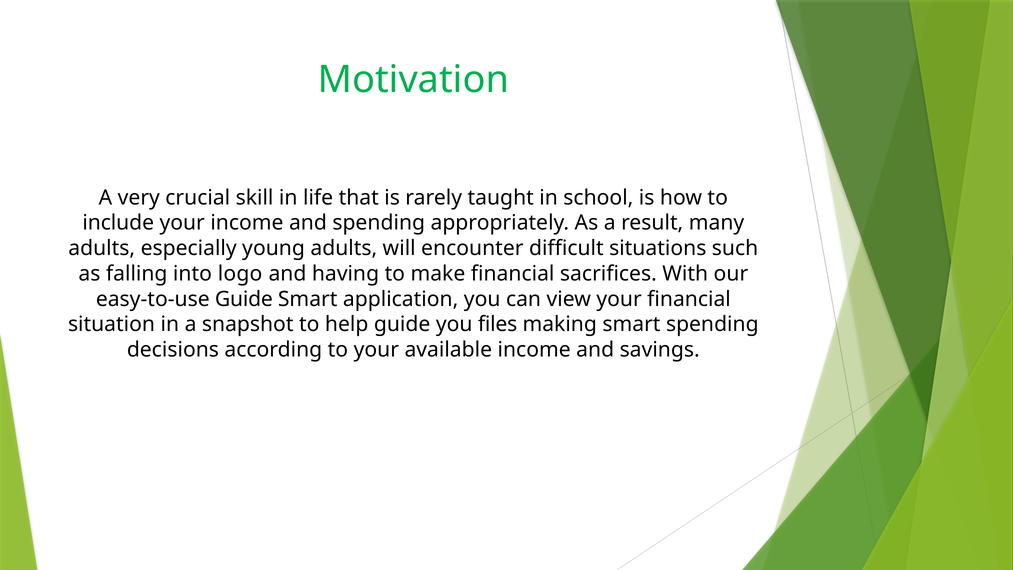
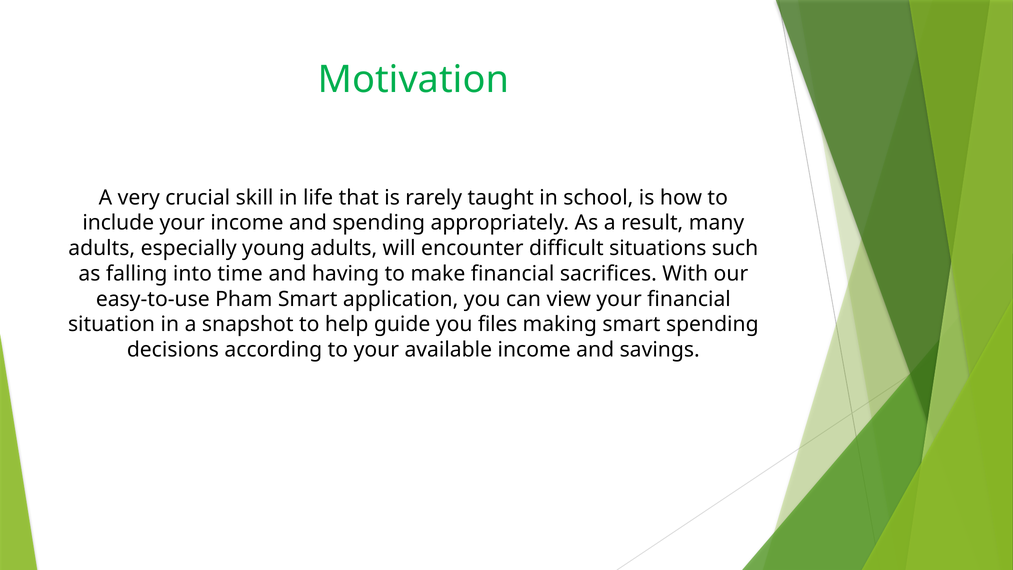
logo: logo -> time (240, 274)
easy-to-use Guide: Guide -> Pham (244, 299)
